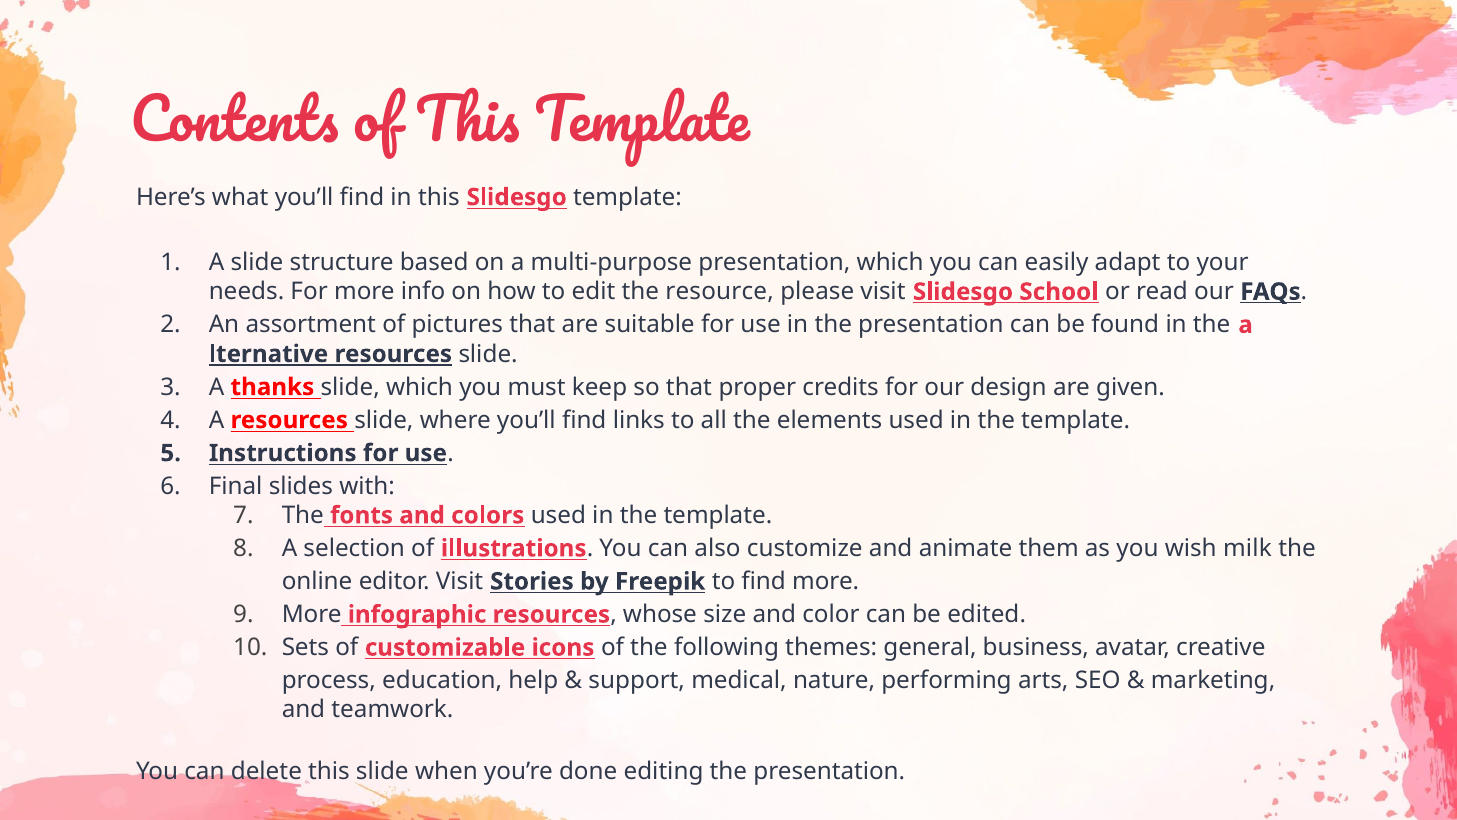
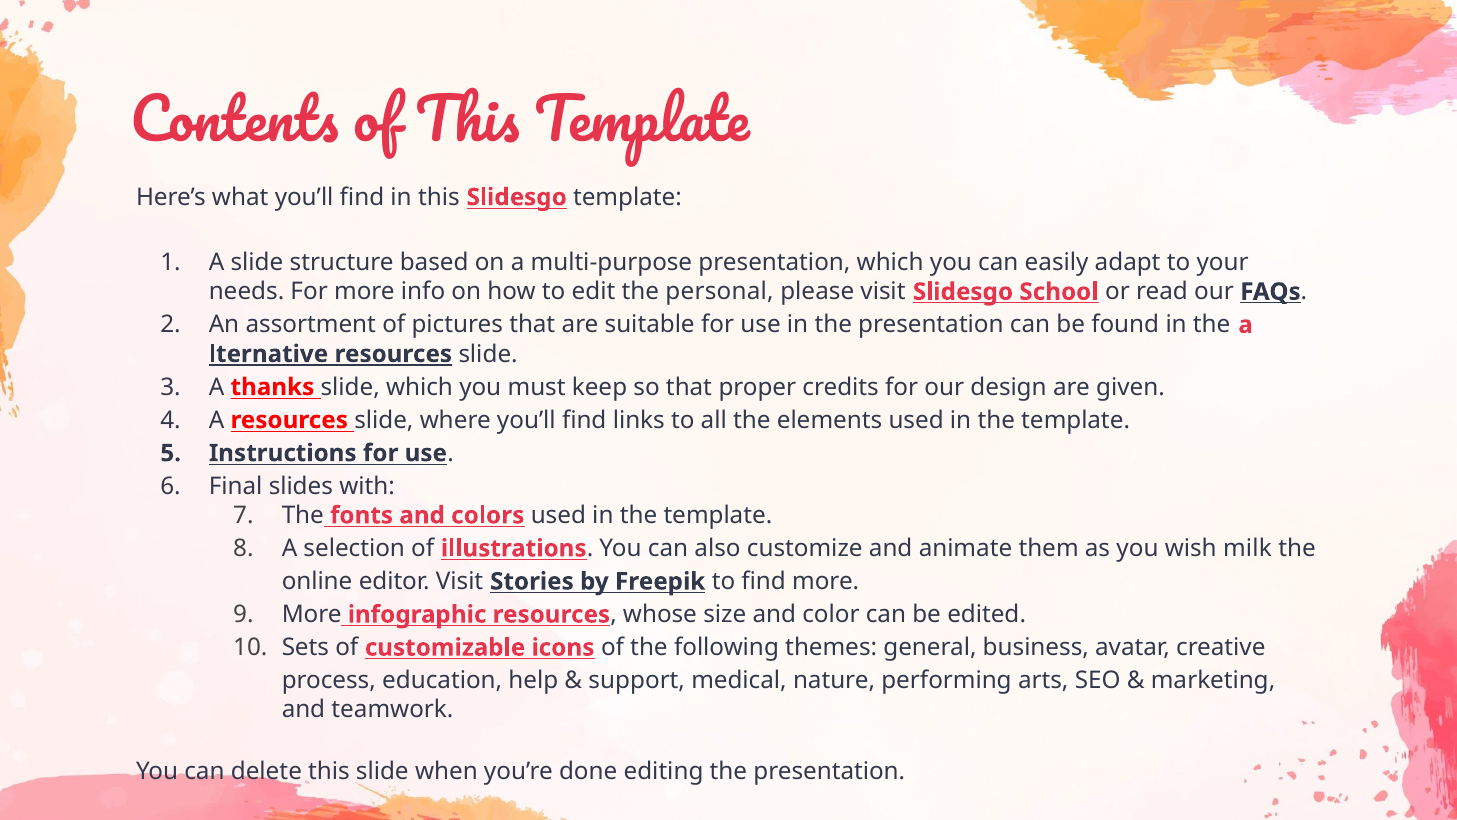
resource: resource -> personal (720, 292)
